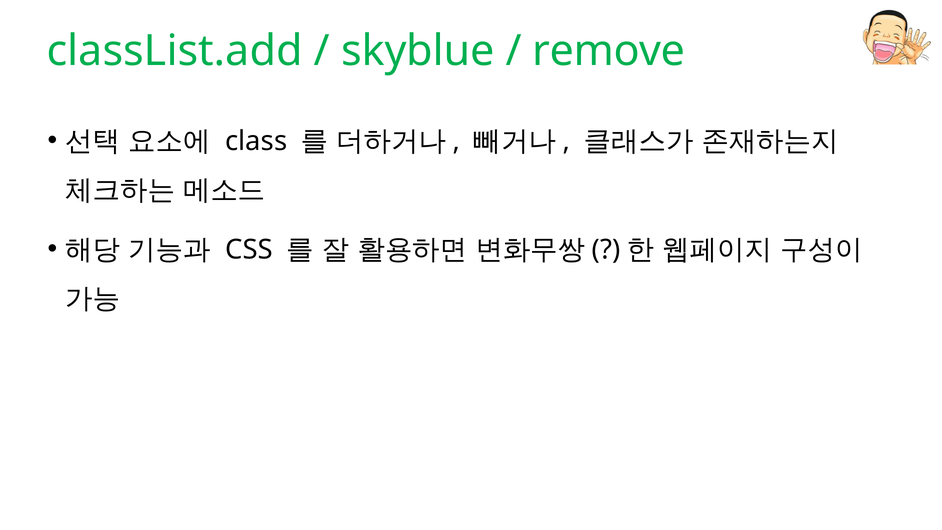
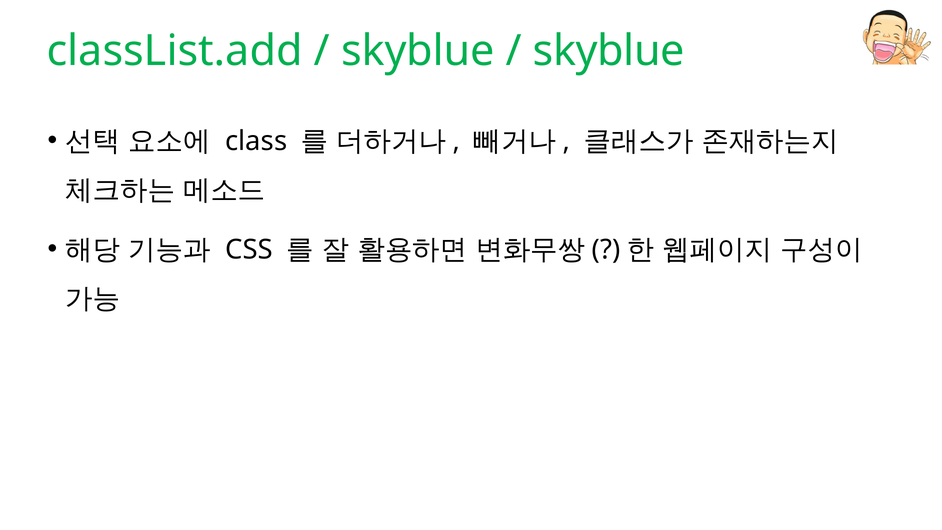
remove: remove -> skyblue (609, 51)
